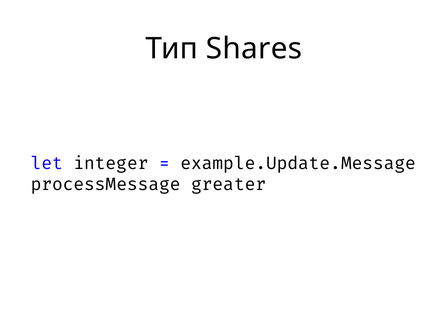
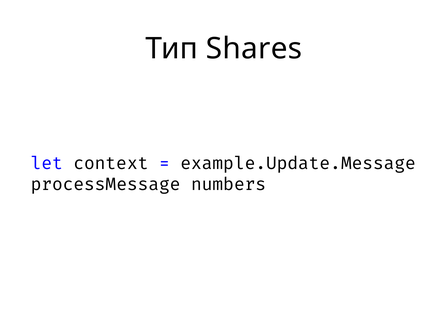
integer: integer -> context (111, 163)
greater: greater -> numbers (229, 184)
